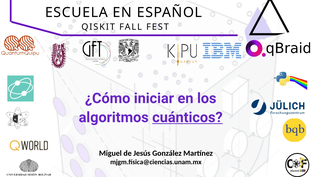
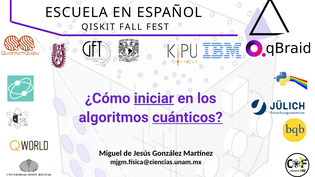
iniciar underline: none -> present (154, 98)
